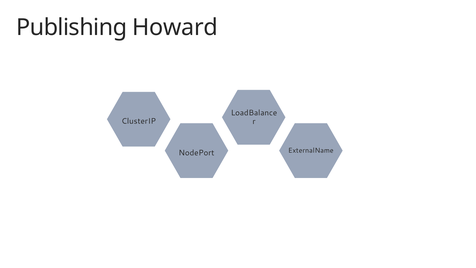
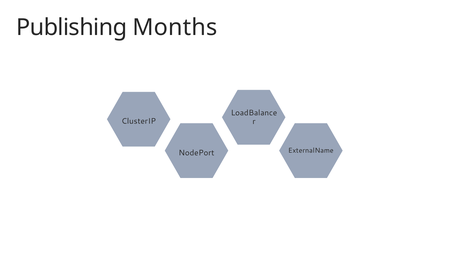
Howard: Howard -> Months (175, 27)
